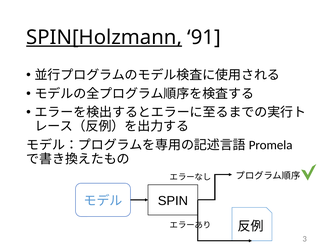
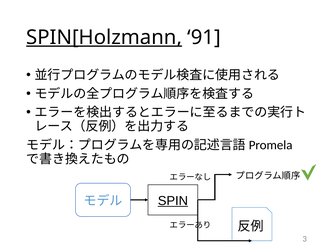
SPIN underline: none -> present (173, 201)
